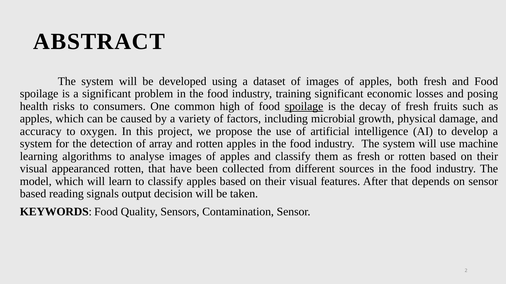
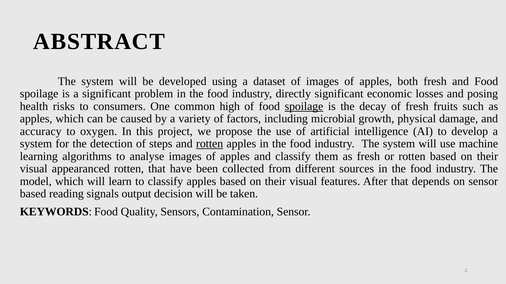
training: training -> directly (293, 94)
array: array -> steps (161, 144)
rotten underline: none -> present (210, 144)
